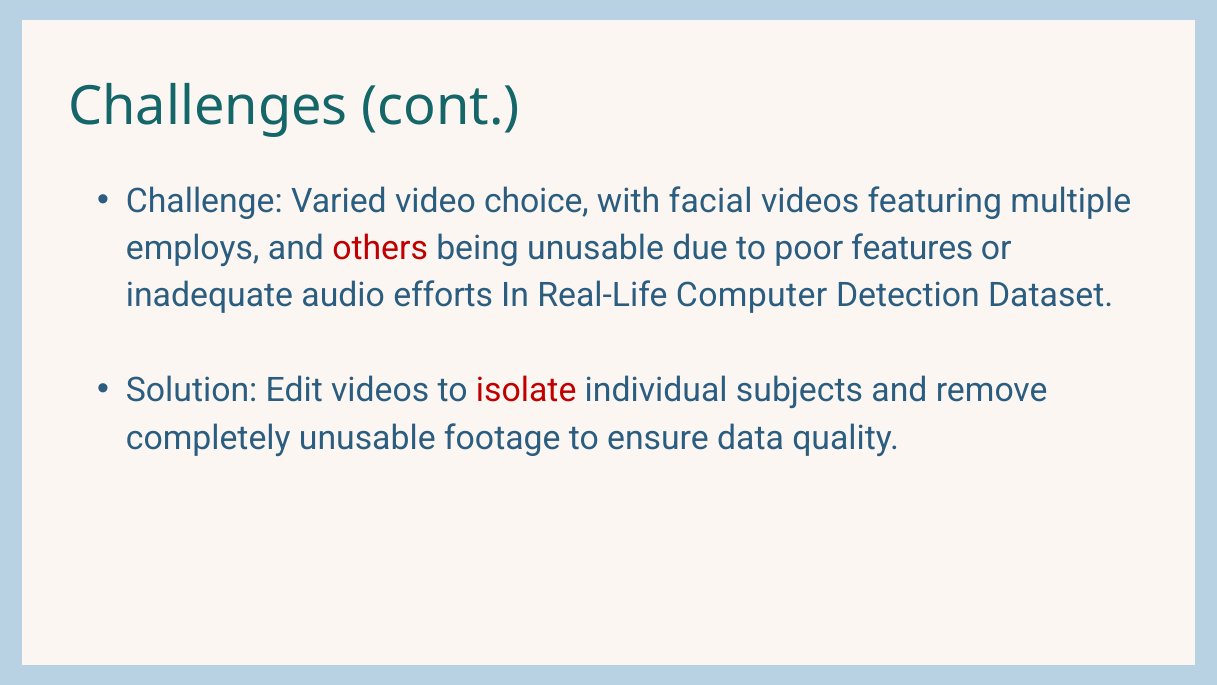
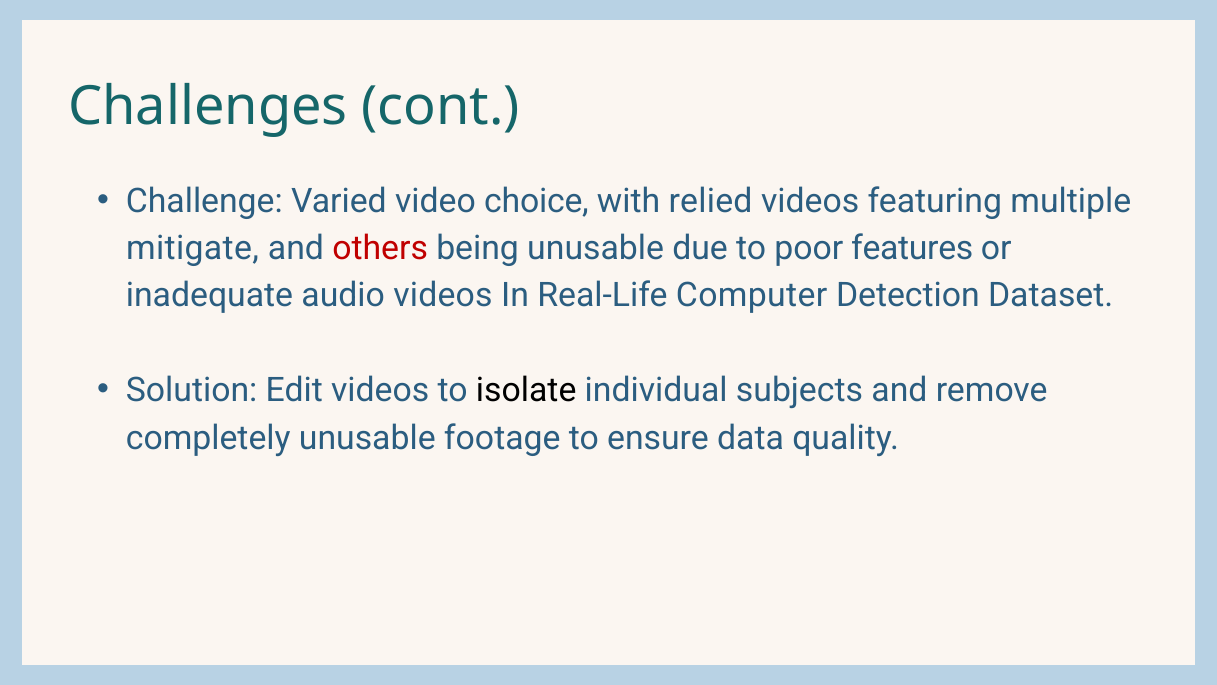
facial: facial -> relied (711, 201)
employs: employs -> mitigate (193, 248)
audio efforts: efforts -> videos (443, 296)
isolate colour: red -> black (526, 390)
